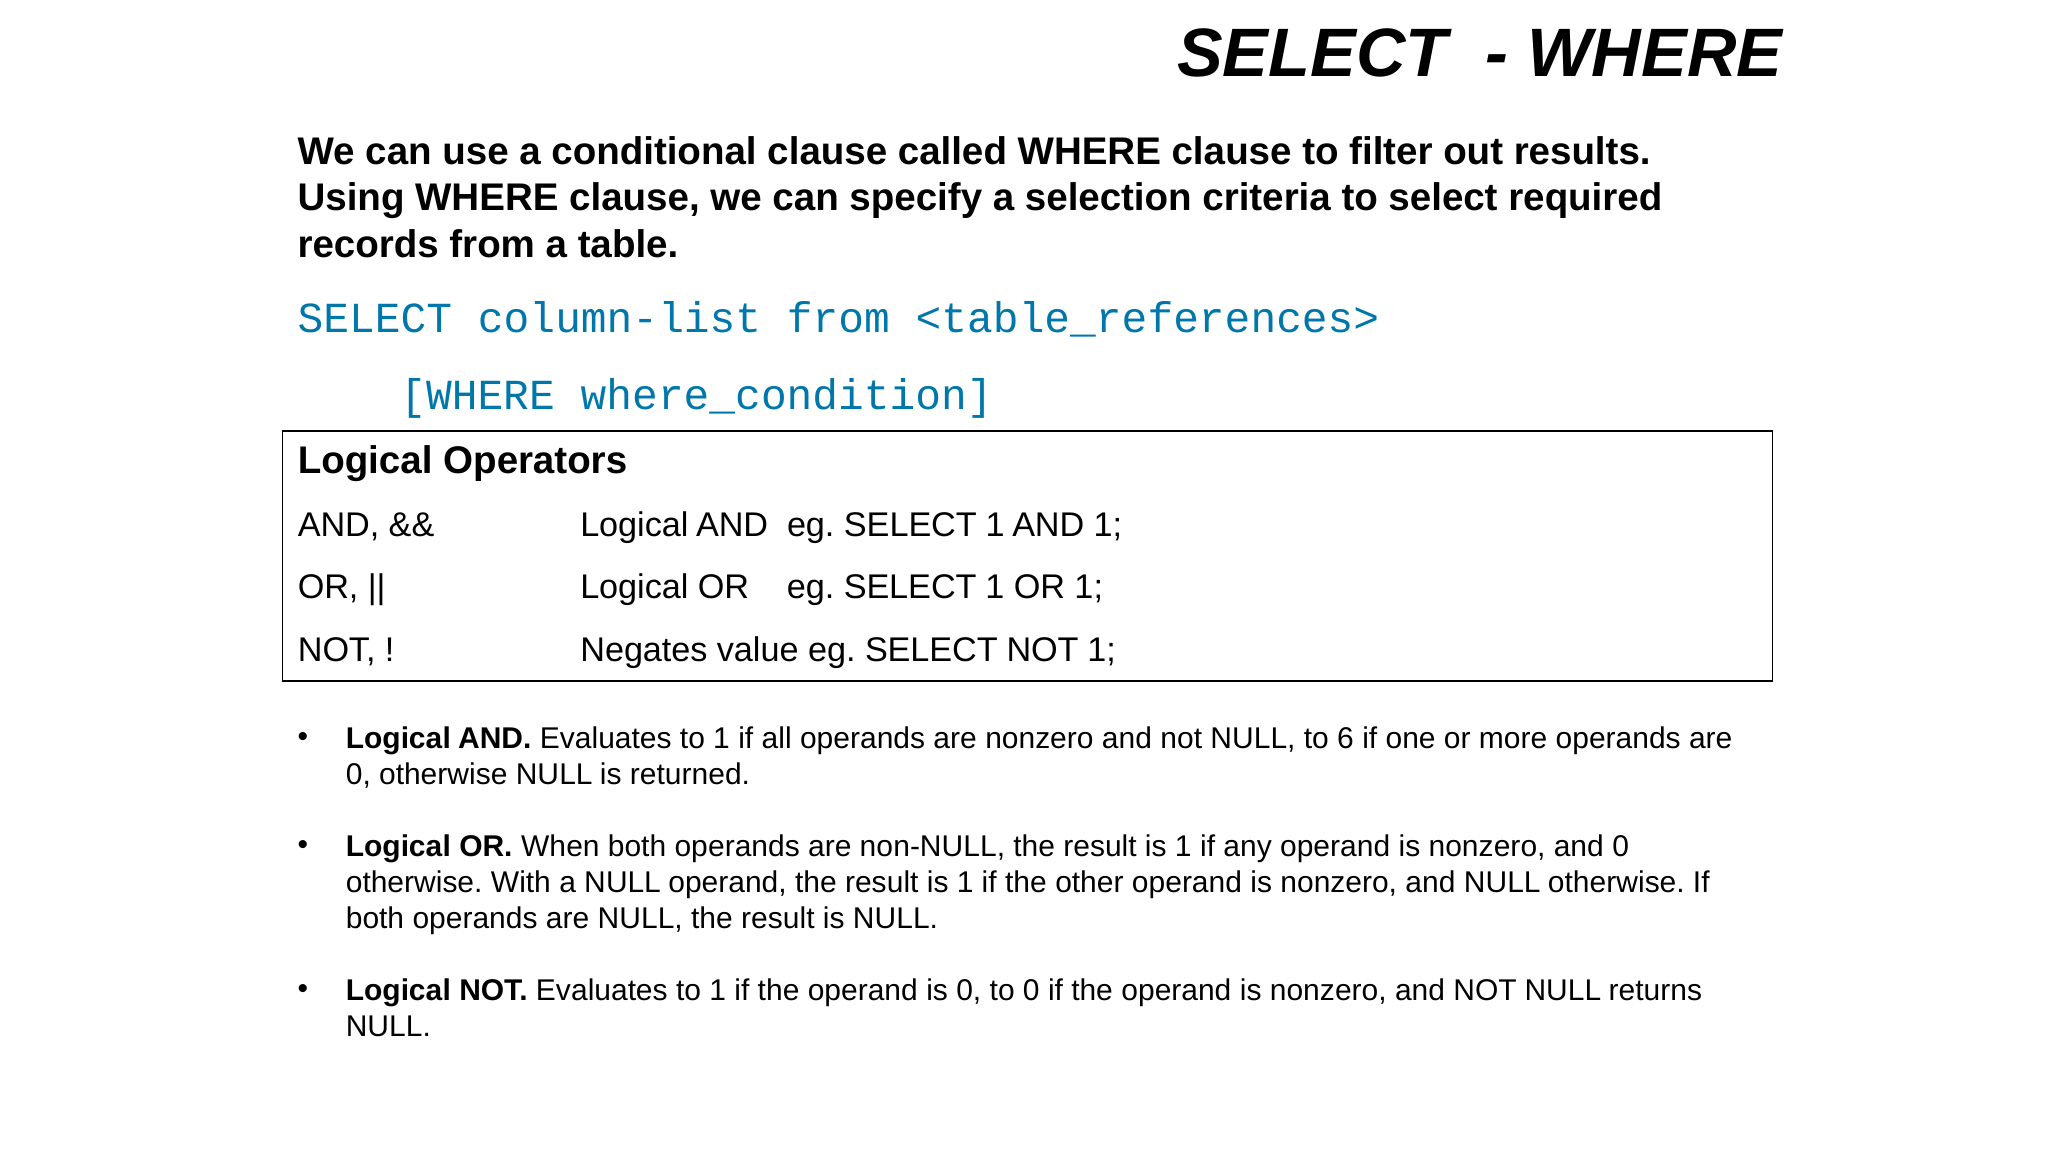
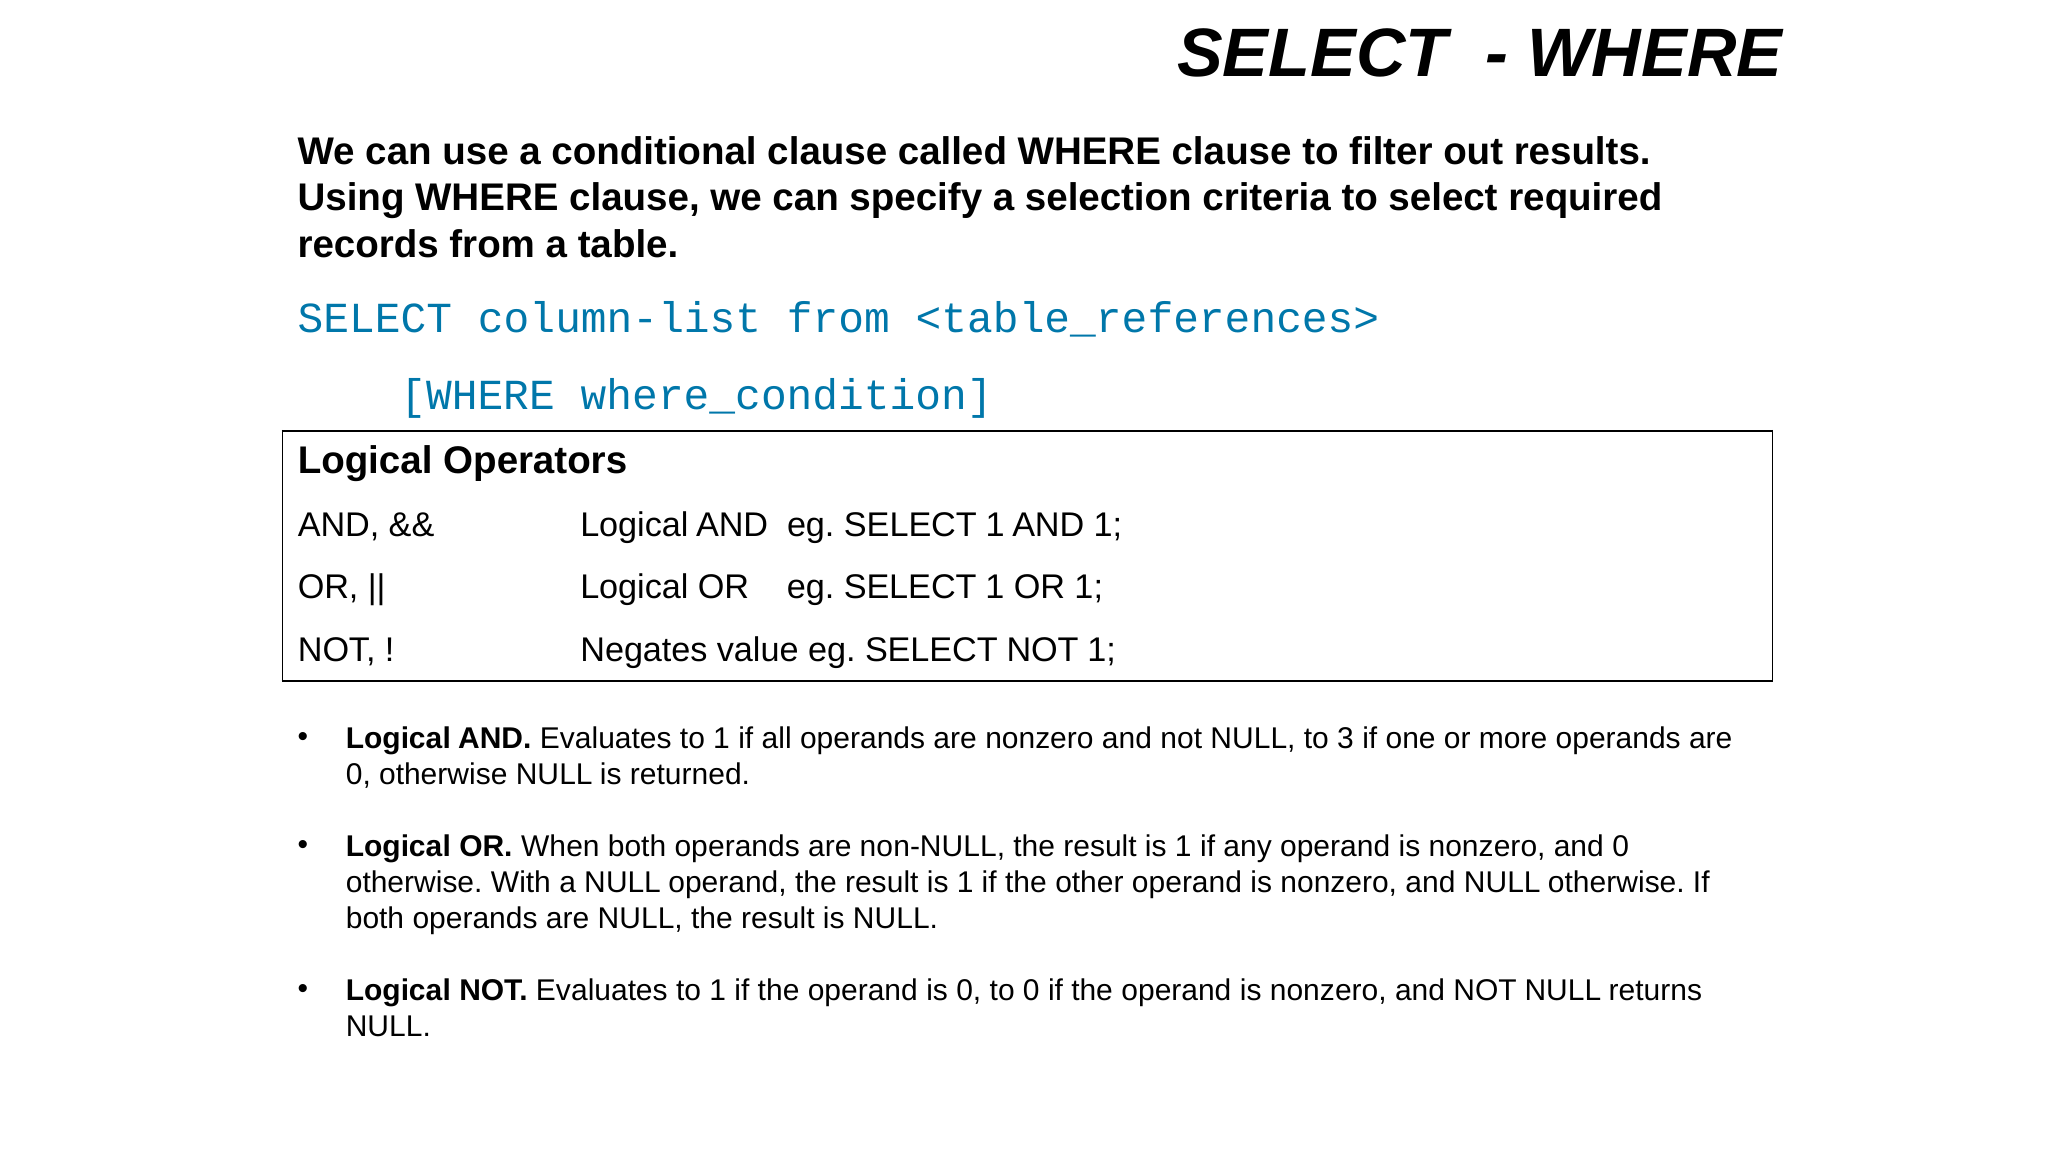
6: 6 -> 3 (1346, 739)
